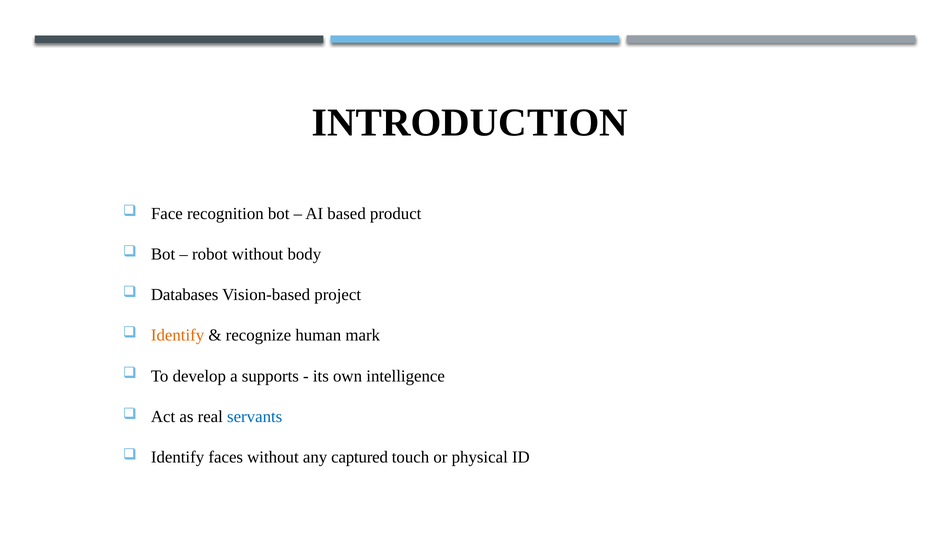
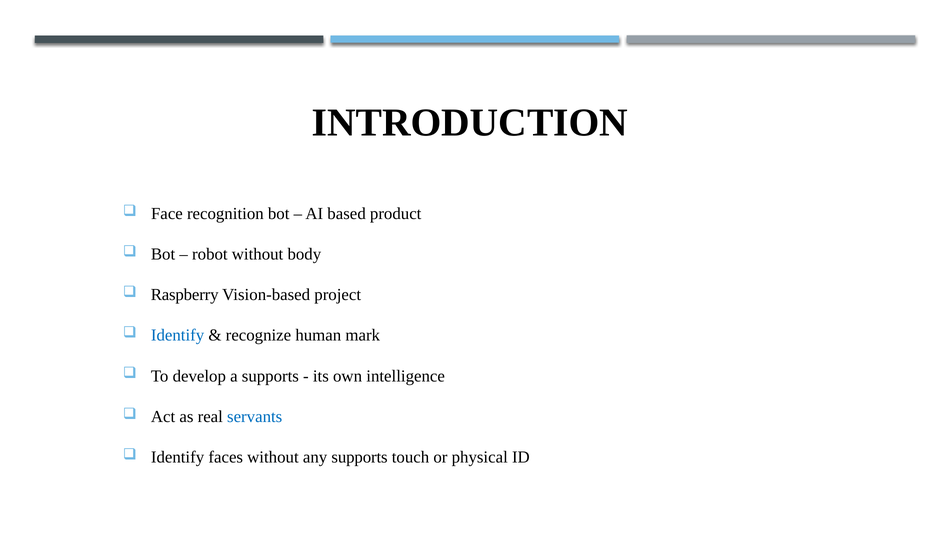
Databases: Databases -> Raspberry (185, 295)
Identify colour: orange -> blue (178, 336)
any captured: captured -> supports (360, 457)
